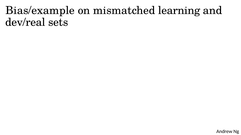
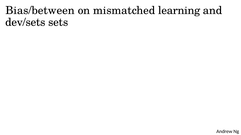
Bias/example: Bias/example -> Bias/between (40, 10)
dev/real: dev/real -> dev/sets (25, 22)
